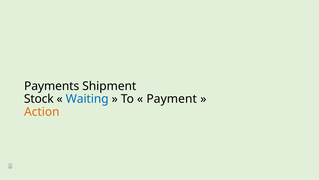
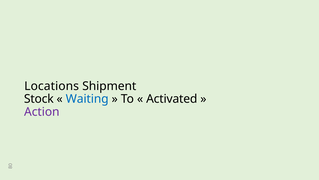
Payments: Payments -> Locations (52, 86)
Payment: Payment -> Activated (172, 99)
Action colour: orange -> purple (42, 112)
